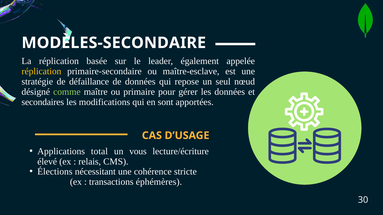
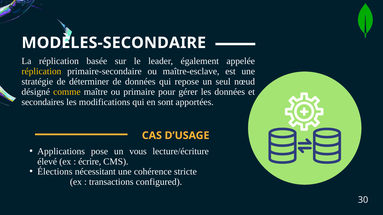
défaillance: défaillance -> déterminer (89, 82)
comme colour: light green -> yellow (67, 92)
total: total -> pose (99, 152)
relais: relais -> écrire (90, 162)
éphémères: éphémères -> configured (159, 182)
